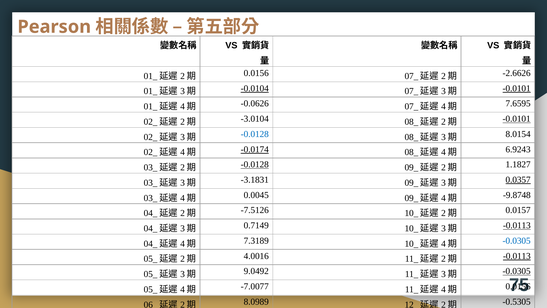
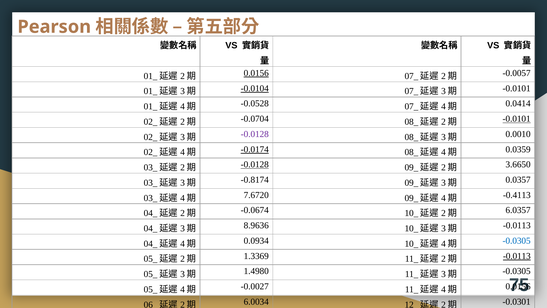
0.0156 underline: none -> present (256, 73)
-2.6626: -2.6626 -> -0.0057 (517, 73)
-0.0101 underline: present -> none (517, 88)
-0.0626: -0.0626 -> -0.0528 (255, 104)
7.6595: 7.6595 -> 0.0414 (518, 104)
-3.0104: -3.0104 -> -0.0704 (255, 119)
-0.0128 colour: blue -> purple (255, 134)
8.0154: 8.0154 -> 0.0010 (518, 134)
6.9243: 6.9243 -> 0.0359 (518, 149)
1.1827: 1.1827 -> 3.6650 (518, 164)
-3.1831: -3.1831 -> -0.8174 (255, 180)
0.0357 underline: present -> none (518, 180)
0.0045: 0.0045 -> 7.6720 (256, 195)
-9.8748: -9.8748 -> -0.4113 (517, 195)
-7.5126: -7.5126 -> -0.0674 (255, 210)
0.0157: 0.0157 -> 6.0357 (518, 210)
0.7149: 0.7149 -> 8.9636 (256, 225)
-0.0113 underline: present -> none (517, 225)
7.3189: 7.3189 -> 0.0934 (256, 241)
4.0016: 4.0016 -> 1.3369 (256, 256)
9.0492: 9.0492 -> 1.4980 (256, 271)
-0.0305 underline: present -> none (517, 271)
-7.0077: -7.0077 -> -0.0027 (255, 286)
8.0989: 8.0989 -> 6.0034 (256, 301)
-0.5305: -0.5305 -> -0.0301 (517, 301)
